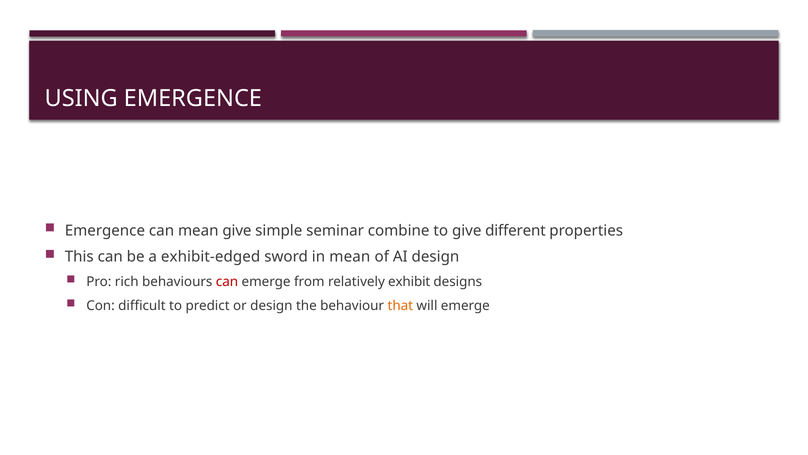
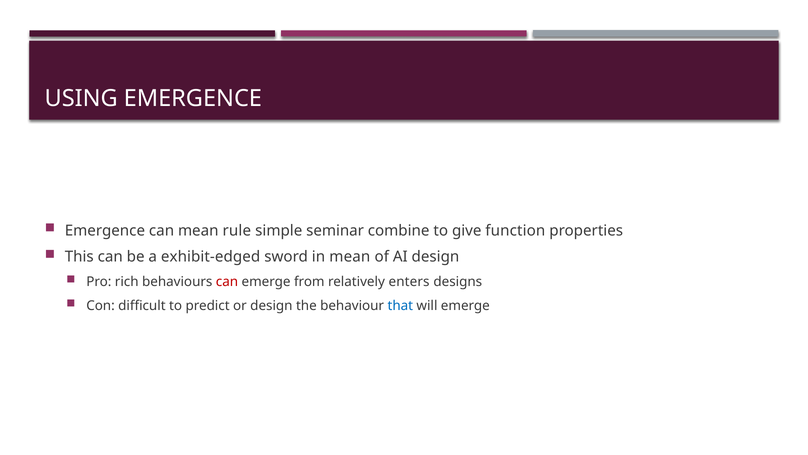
mean give: give -> rule (237, 230)
different: different -> function (515, 230)
exhibit: exhibit -> enters (409, 281)
that colour: orange -> blue (400, 305)
